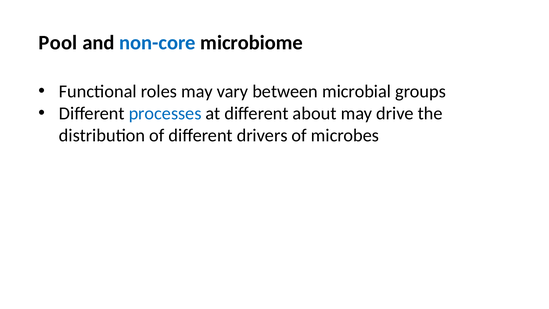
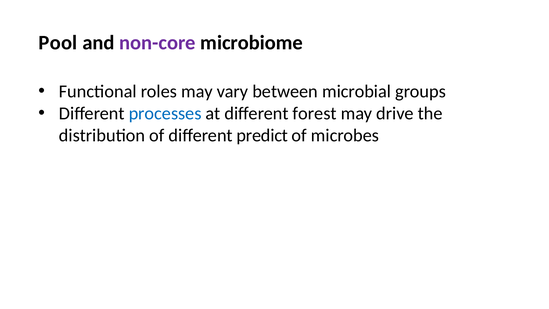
non-core colour: blue -> purple (157, 43)
about: about -> forest (315, 113)
drivers: drivers -> predict (262, 135)
